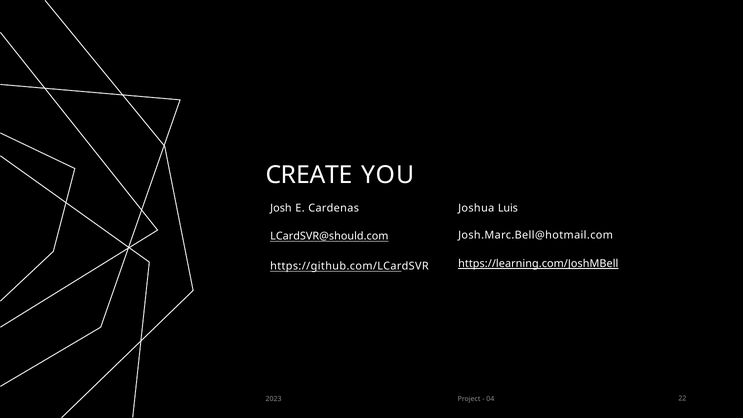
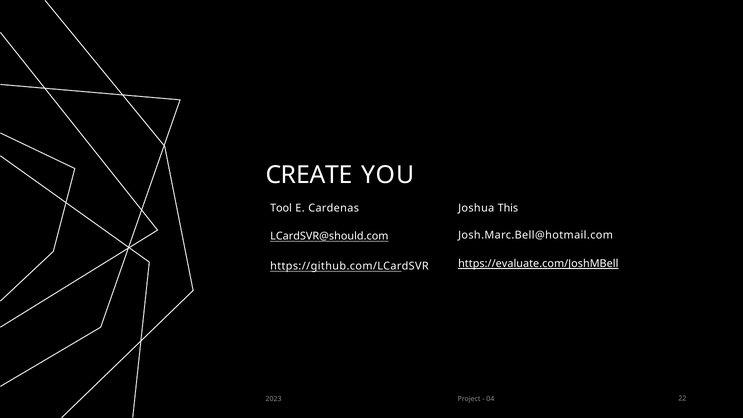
Josh: Josh -> Tool (281, 208)
Luis: Luis -> This (508, 208)
https://learning.com/JoshMBell: https://learning.com/JoshMBell -> https://evaluate.com/JoshMBell (538, 263)
